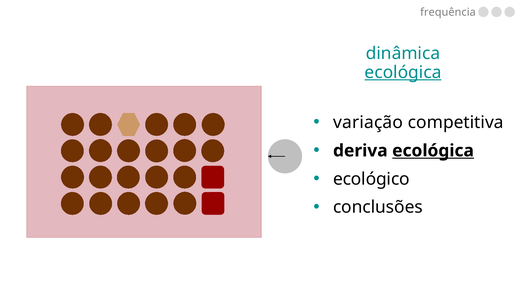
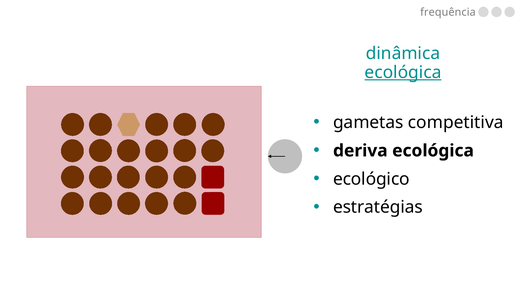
variação: variação -> gametas (368, 122)
ecológica underline: present -> none (433, 151)
conclusões: conclusões -> estratégias (378, 207)
